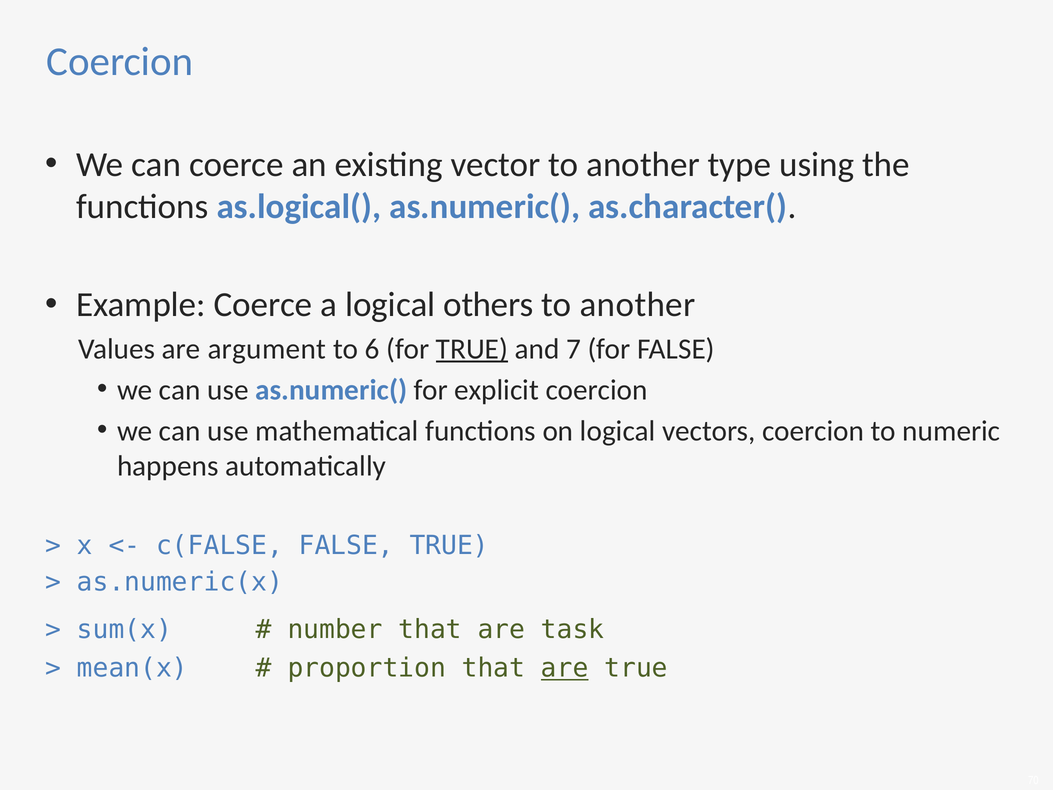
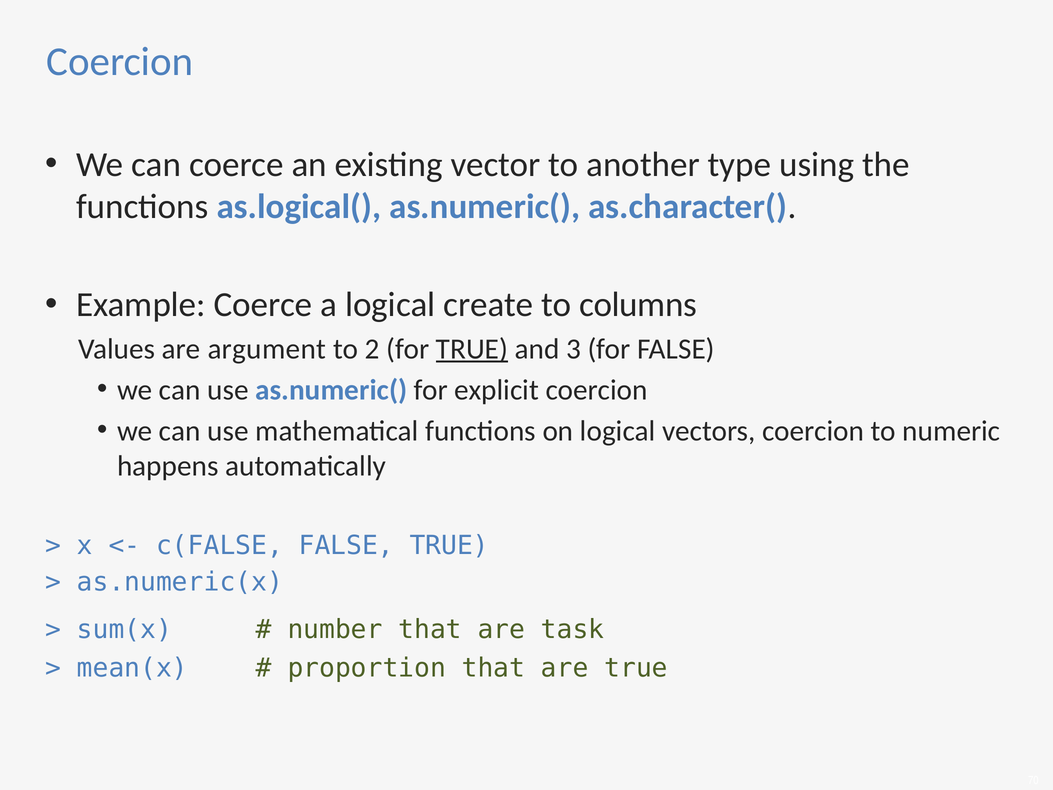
others: others -> create (488, 305)
another: another -> columns (638, 305)
6: 6 -> 2 (372, 349)
7: 7 -> 3 (573, 349)
are underline: present -> none (565, 668)
